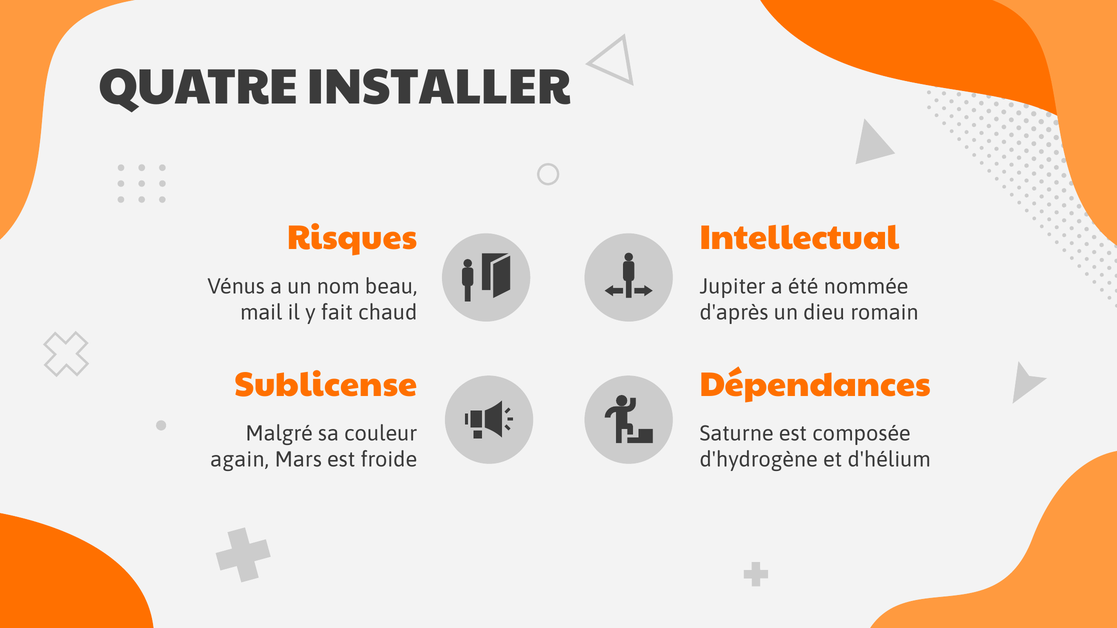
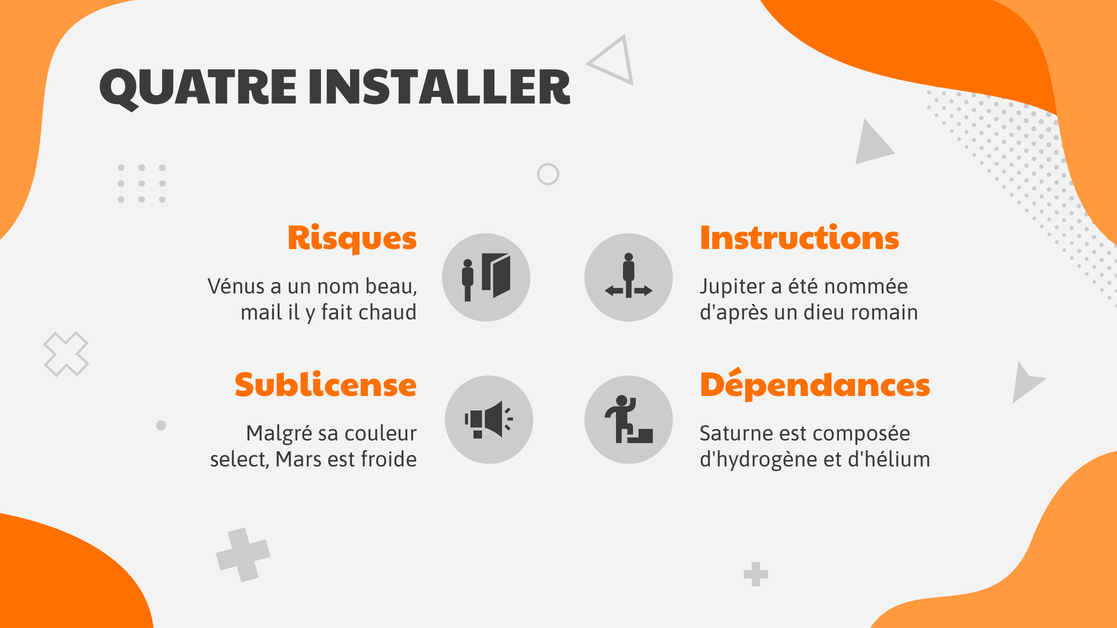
Intellectual: Intellectual -> Instructions (800, 238)
again: again -> select (240, 460)
